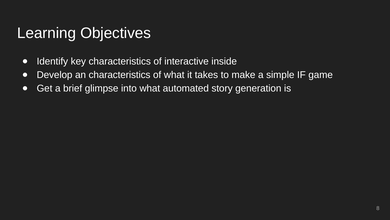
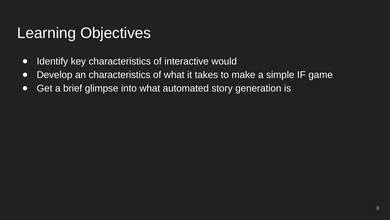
inside: inside -> would (224, 61)
